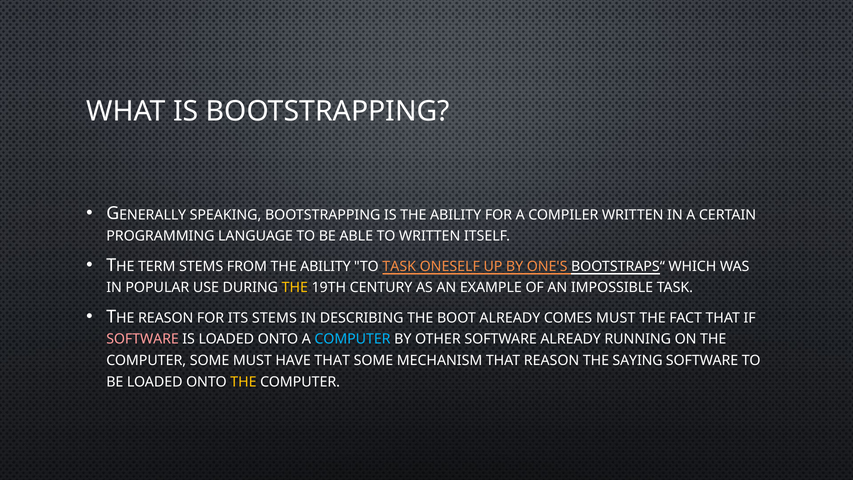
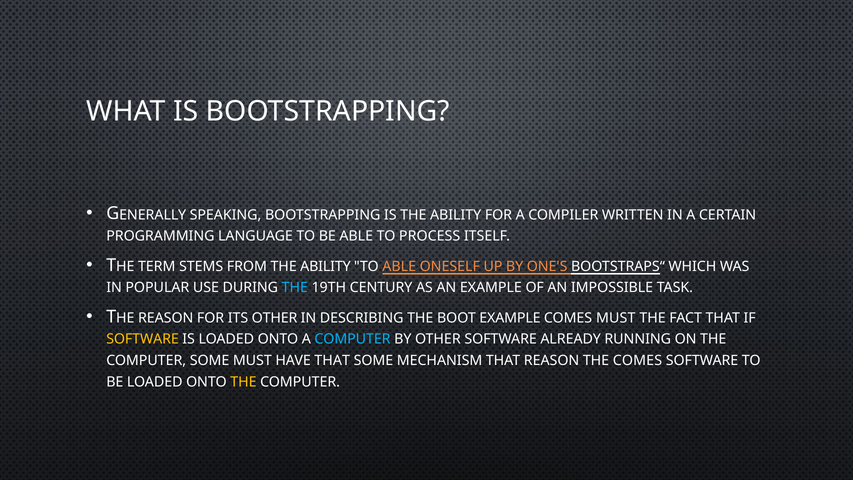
TO WRITTEN: WRITTEN -> PROCESS (430, 236)
TO TASK: TASK -> ABLE (399, 266)
THE colour: yellow -> light blue (295, 288)
ITS STEMS: STEMS -> OTHER (275, 318)
BOOT ALREADY: ALREADY -> EXAMPLE (510, 318)
SOFTWARE colour: pink -> yellow (143, 339)
THE SAYING: SAYING -> COMES (637, 361)
